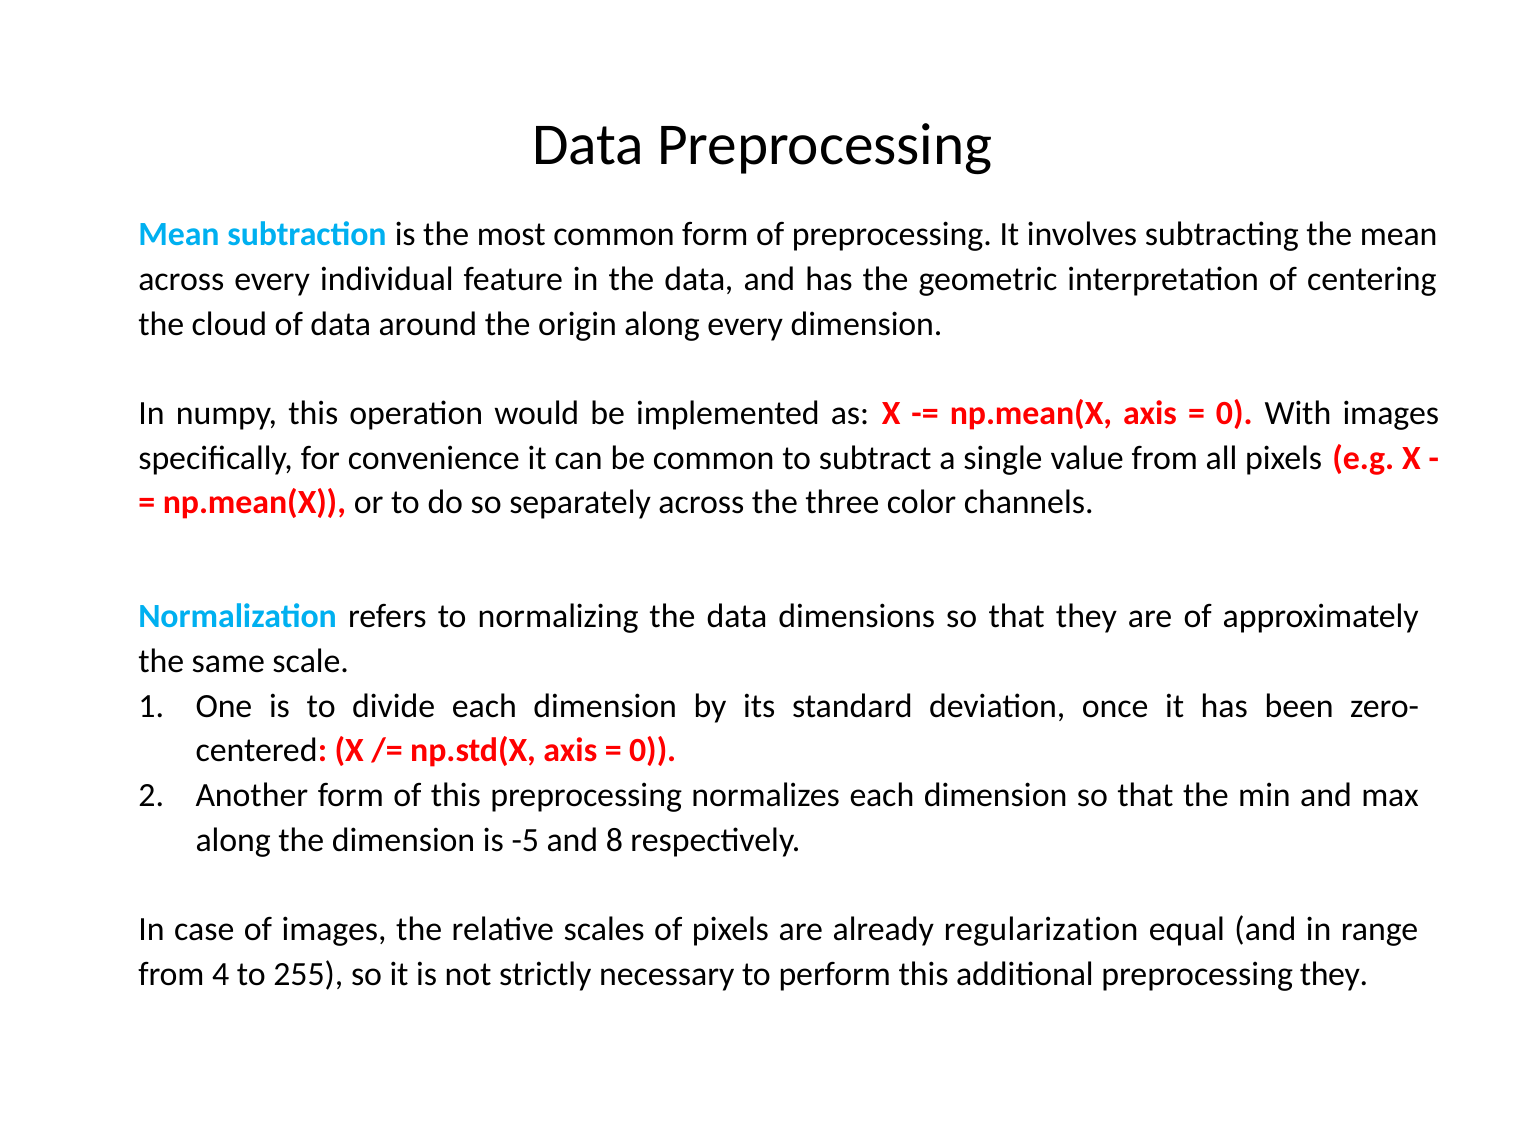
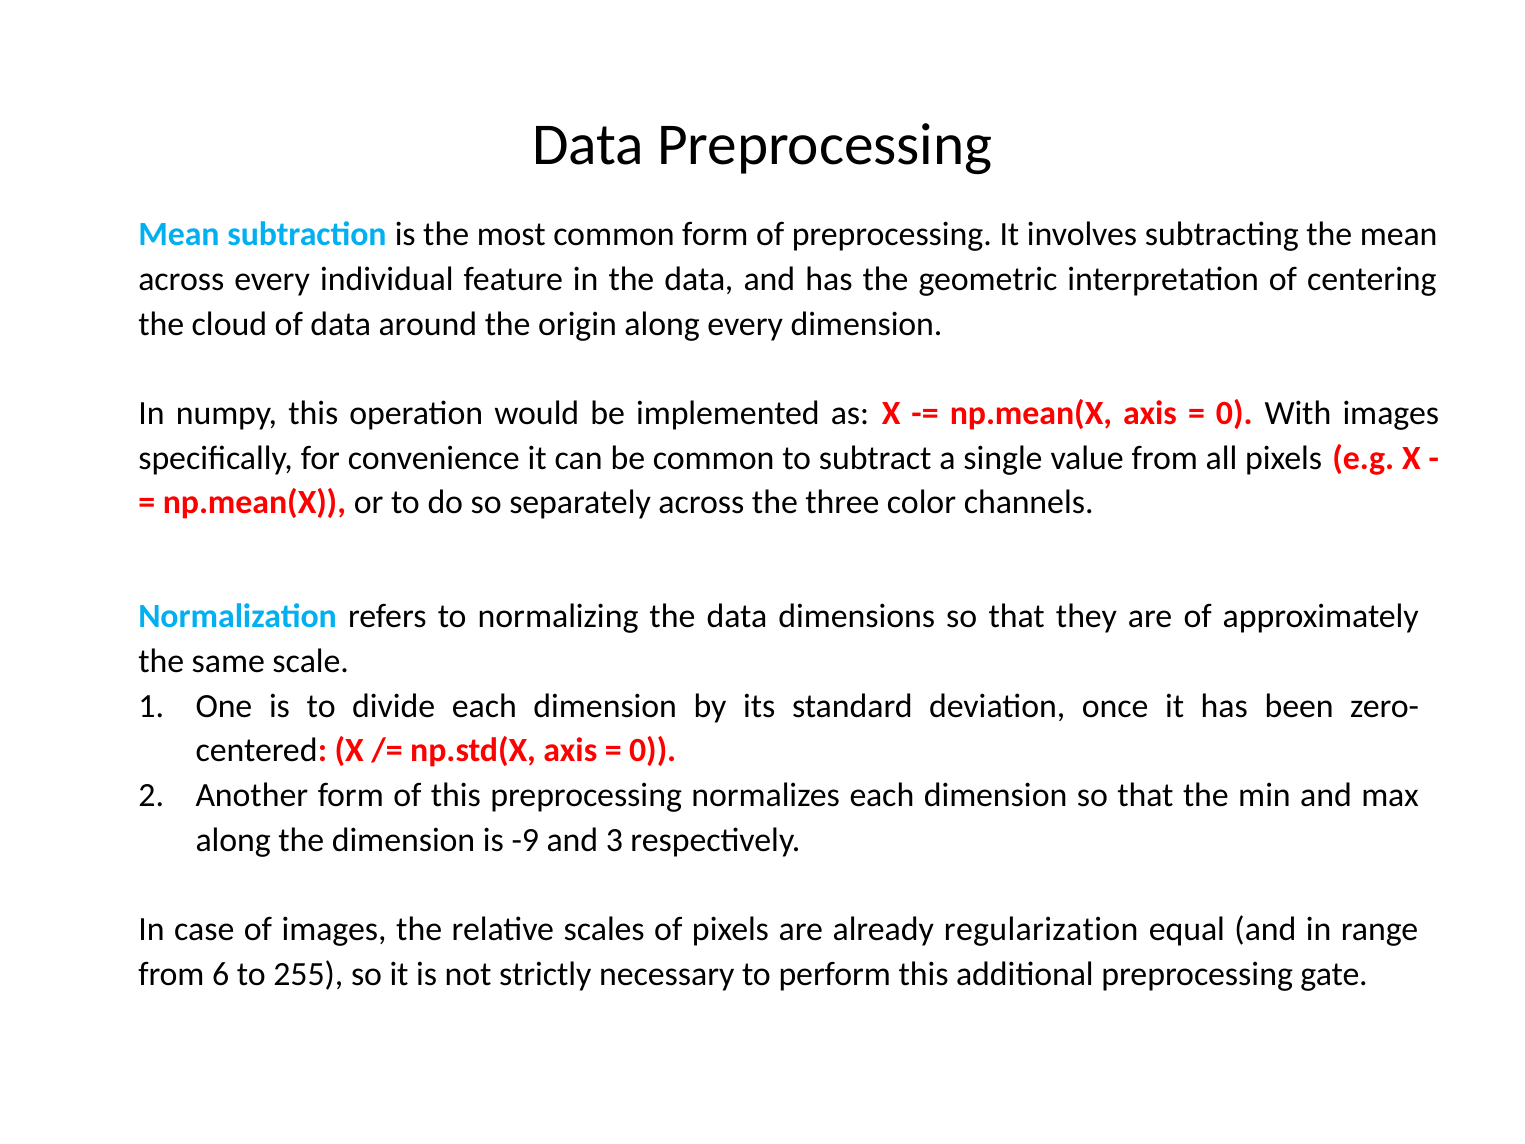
-5: -5 -> -9 (525, 840)
8: 8 -> 3 (614, 840)
4: 4 -> 6 (221, 974)
preprocessing they: they -> gate (1334, 974)
